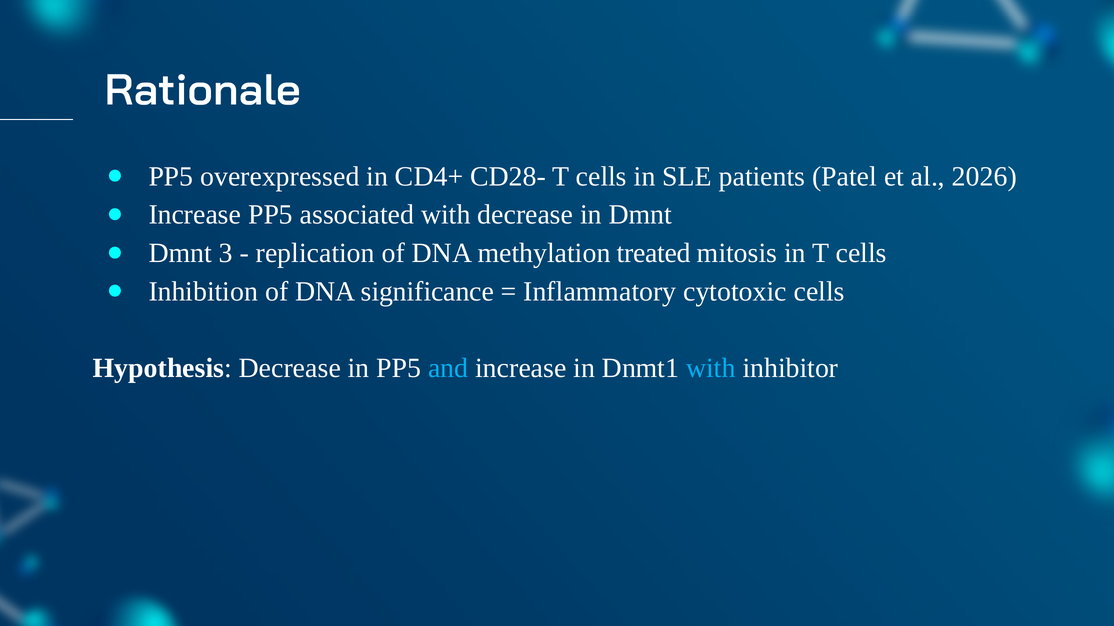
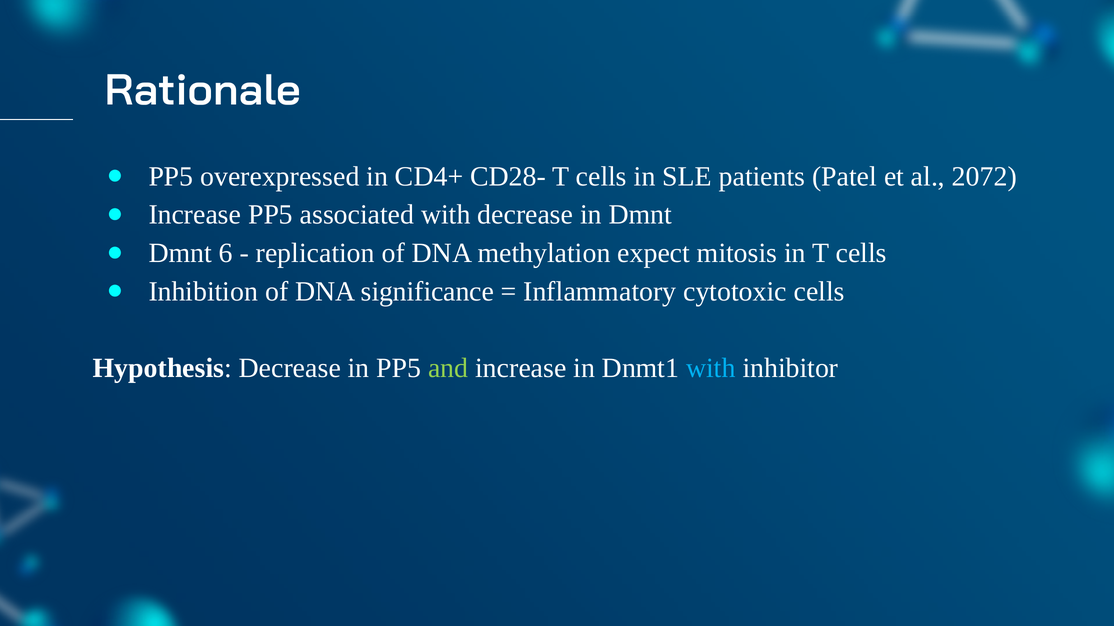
2026: 2026 -> 2072 (984, 177)
3: 3 -> 6 (226, 253)
treated: treated -> expect (654, 253)
and colour: light blue -> light green (448, 369)
